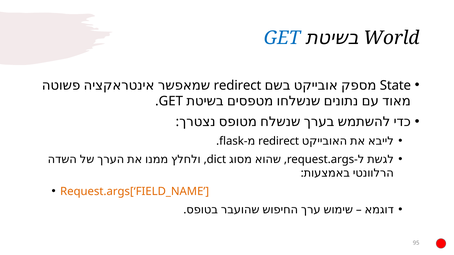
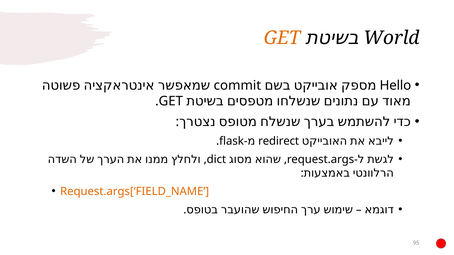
GET colour: blue -> orange (282, 38)
redirect: redirect -> commit (237, 85)
State: State -> Hello (395, 85)
